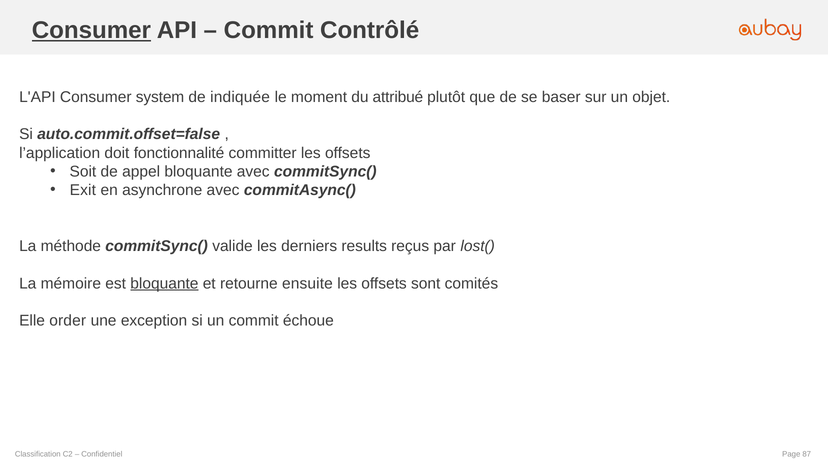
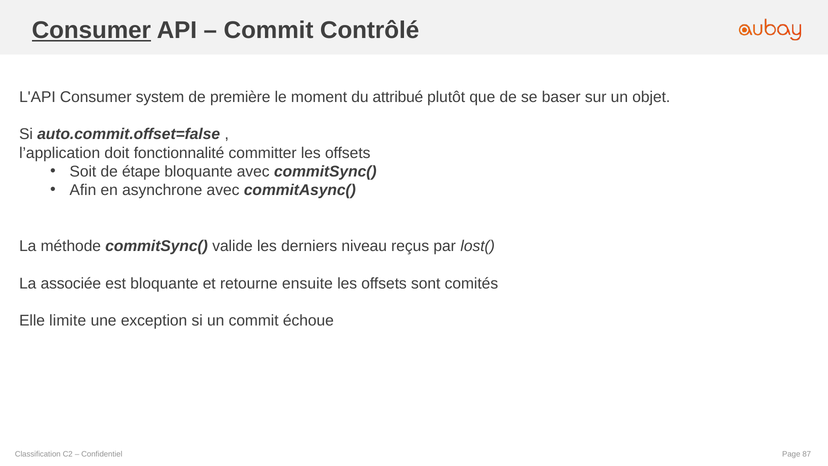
indiquée: indiquée -> première (240, 97)
appel: appel -> étape (141, 171)
Exit: Exit -> Afin (83, 190)
results: results -> niveau (364, 246)
mémoire: mémoire -> associée (71, 283)
bloquante underline: present -> none (164, 283)
order: order -> limite (68, 320)
